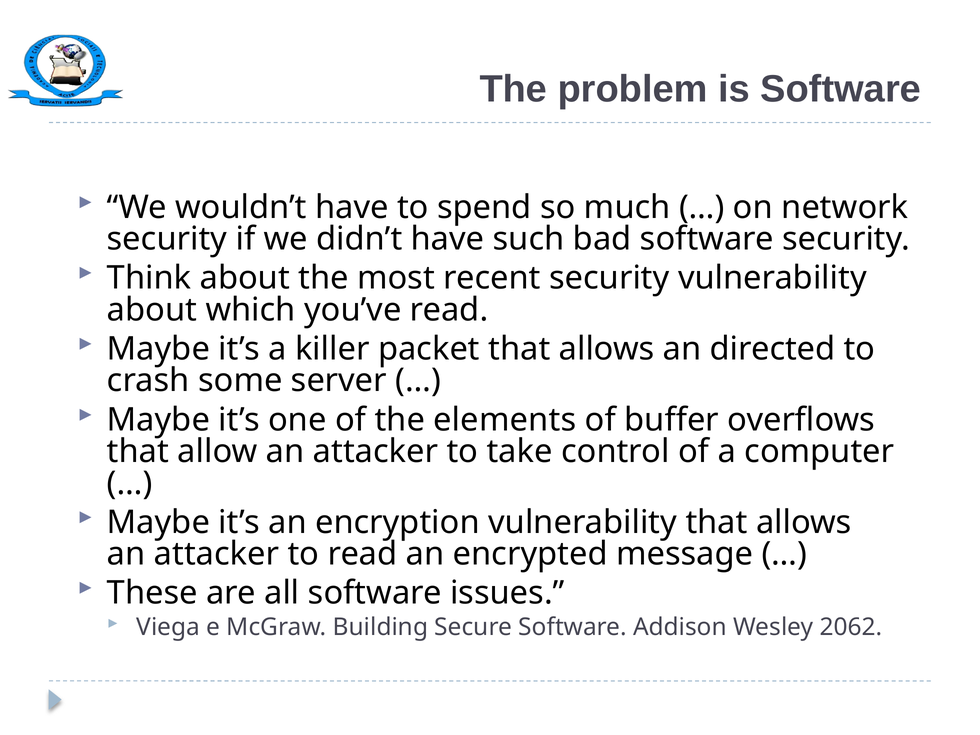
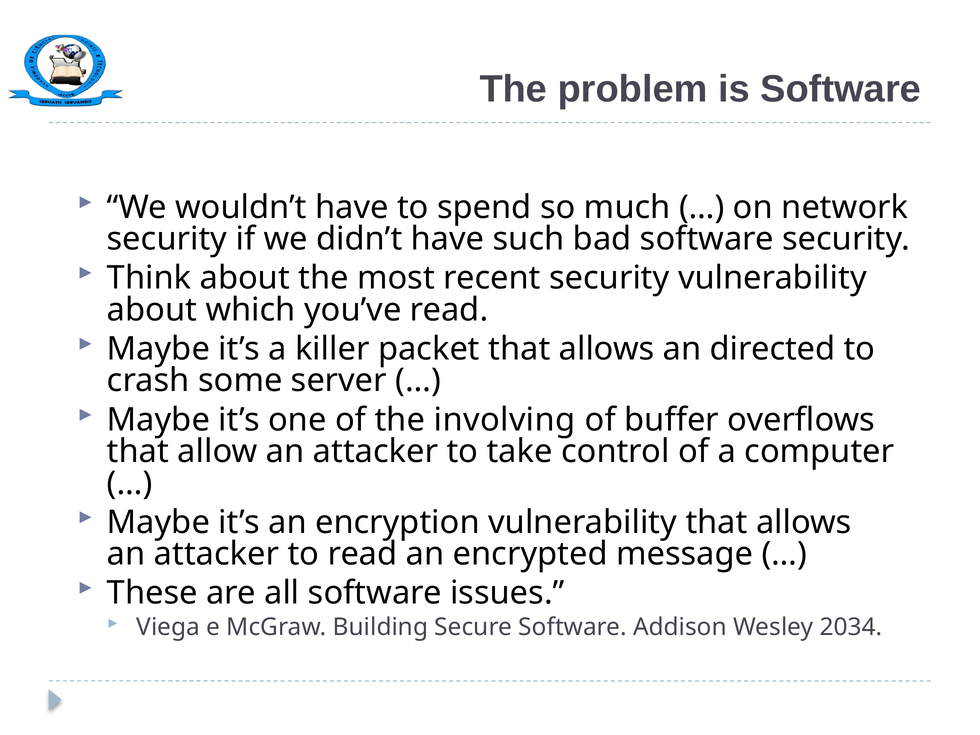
elements: elements -> involving (505, 420)
2062: 2062 -> 2034 (851, 627)
